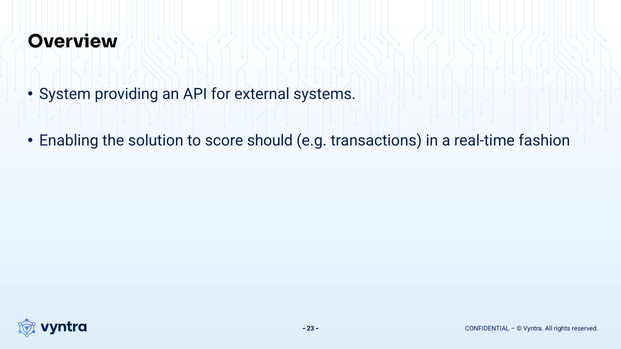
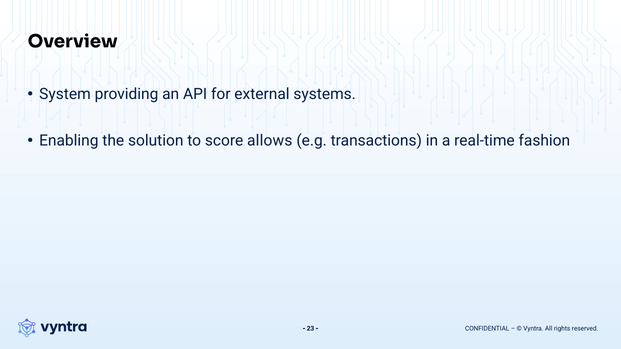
should: should -> allows (270, 141)
